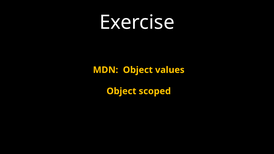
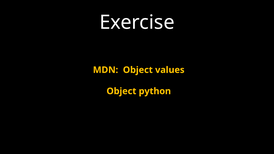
scoped: scoped -> python (155, 91)
